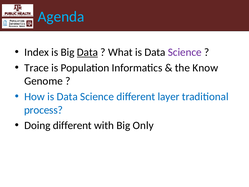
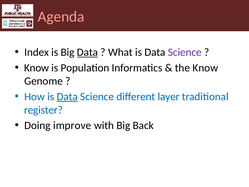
Agenda colour: light blue -> pink (61, 17)
Trace: Trace -> Know (37, 68)
Data underline: none -> present (67, 97)
process: process -> register (43, 110)
Doing different: different -> improve (72, 125)
Only: Only -> Back (143, 125)
